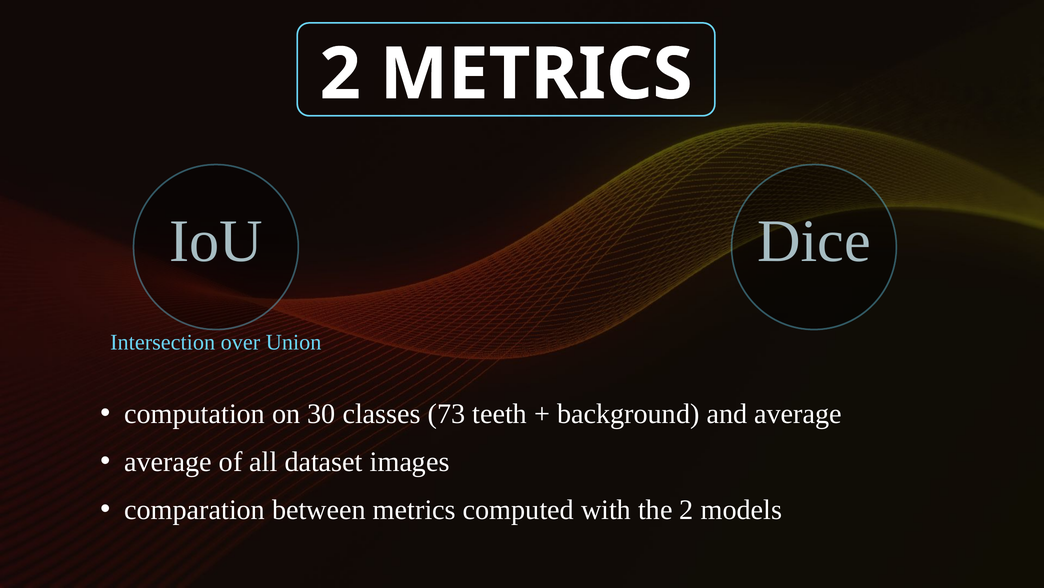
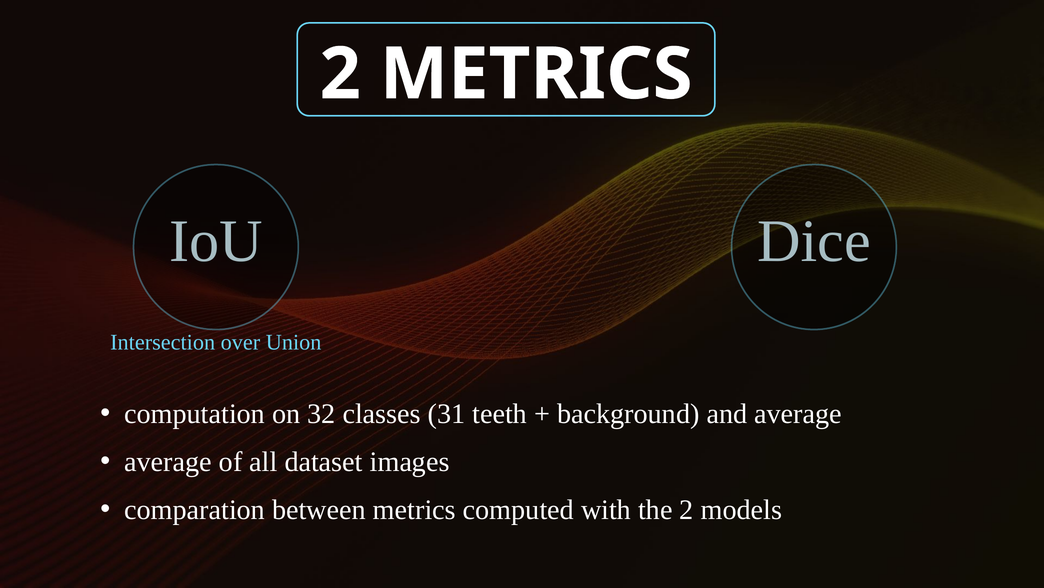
30: 30 -> 32 (321, 413)
73: 73 -> 31 (447, 413)
